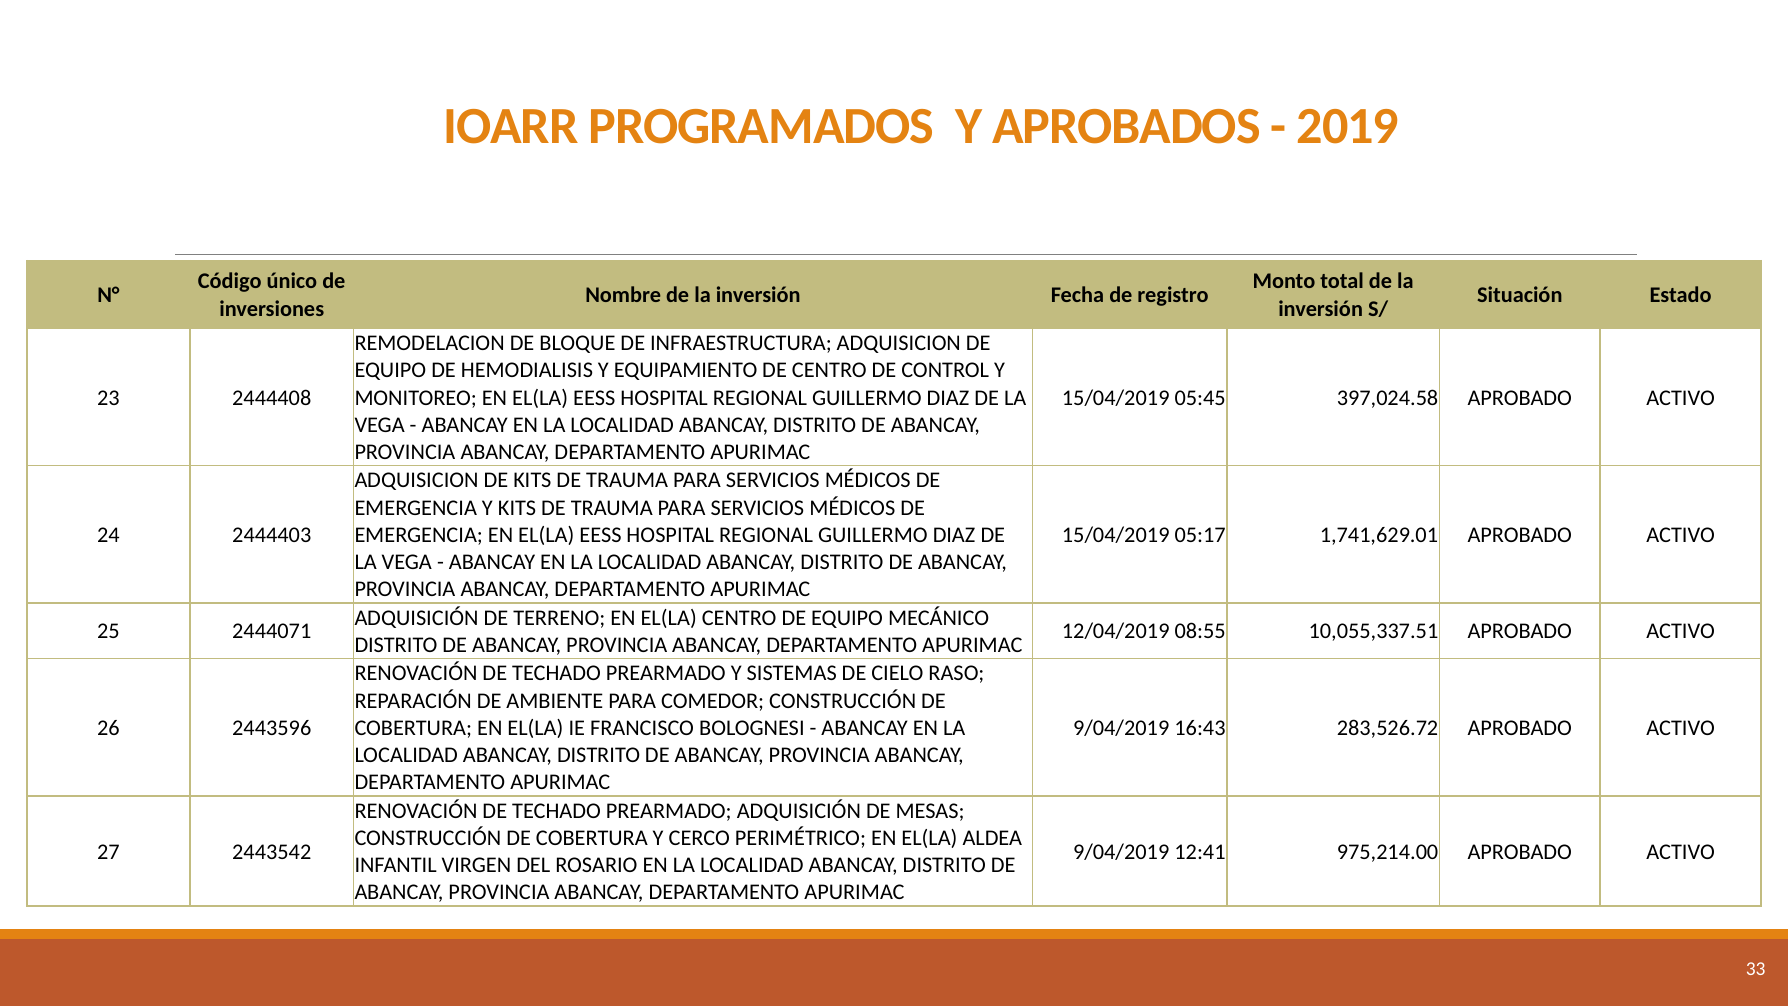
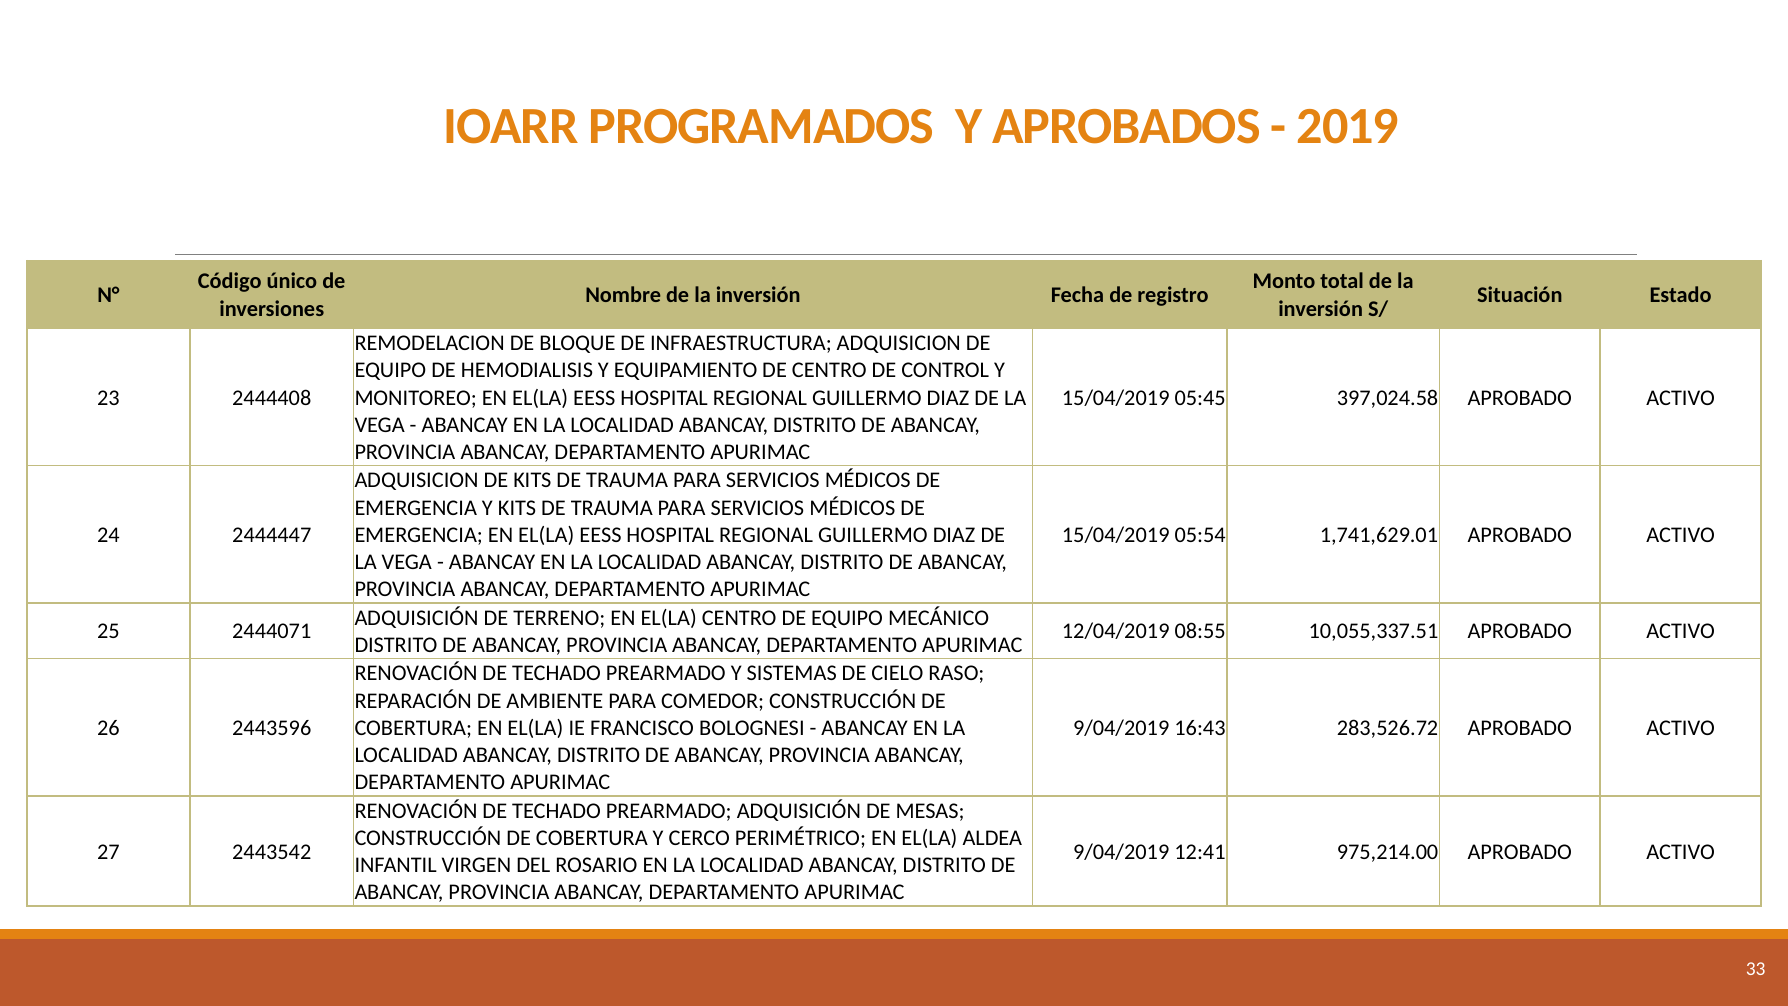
2444403: 2444403 -> 2444447 (272, 535)
05:17: 05:17 -> 05:54 (1200, 535)
